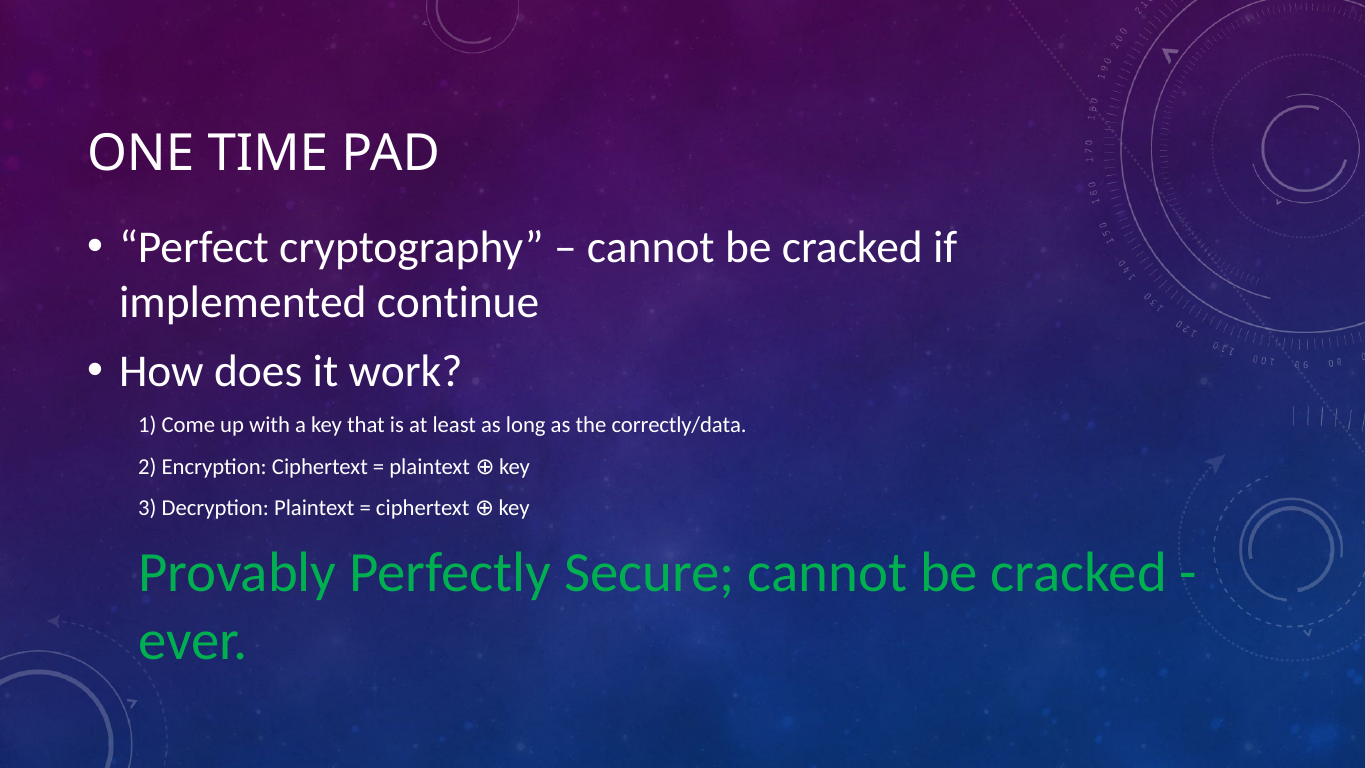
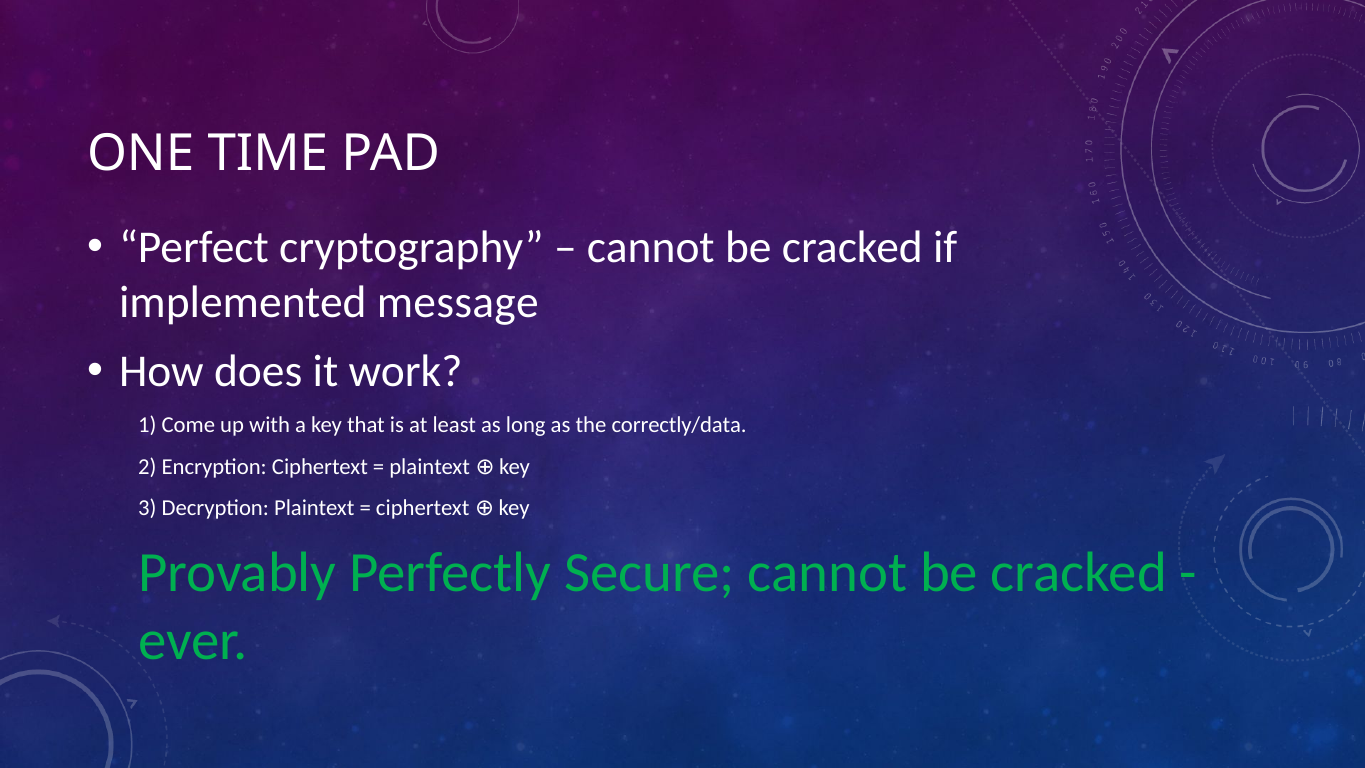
continue: continue -> message (458, 303)
